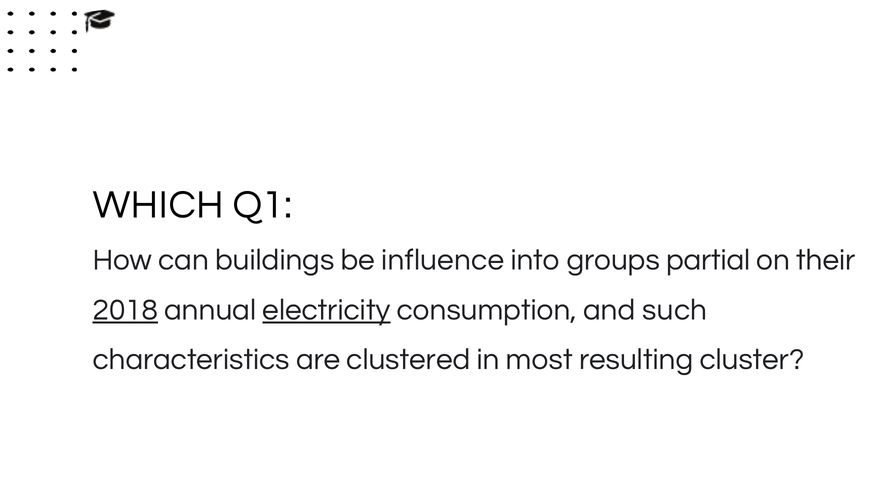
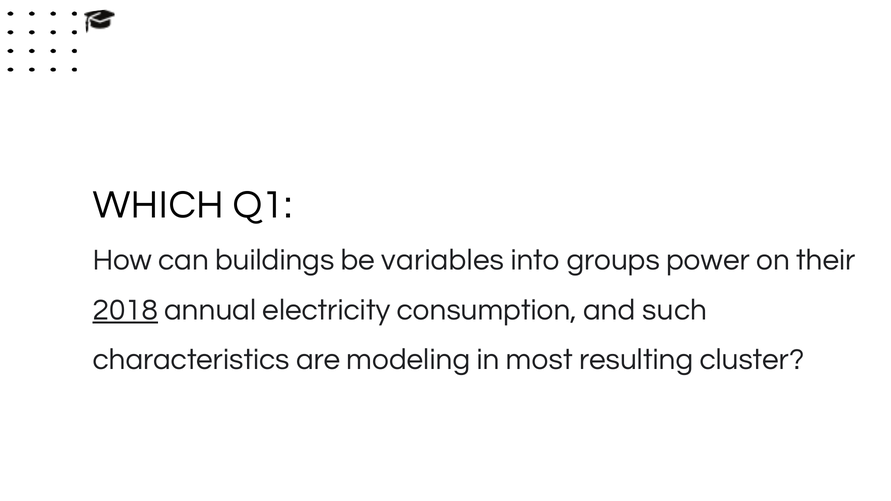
influence: influence -> variables (443, 260)
partial: partial -> power (708, 260)
electricity underline: present -> none (326, 310)
clustered: clustered -> modeling (408, 360)
